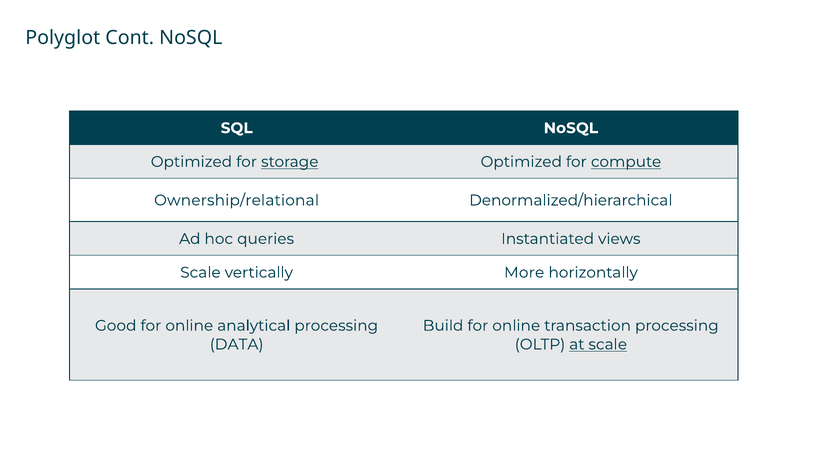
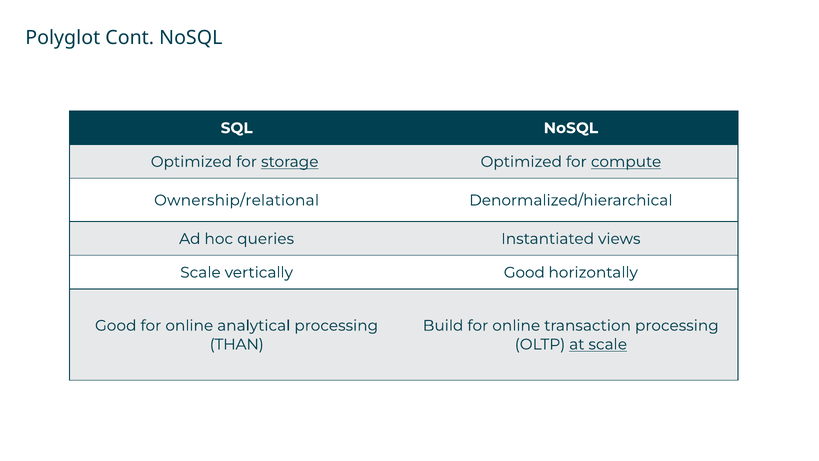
vertically More: More -> Good (524, 272)
DATA: DATA -> THAN (237, 344)
